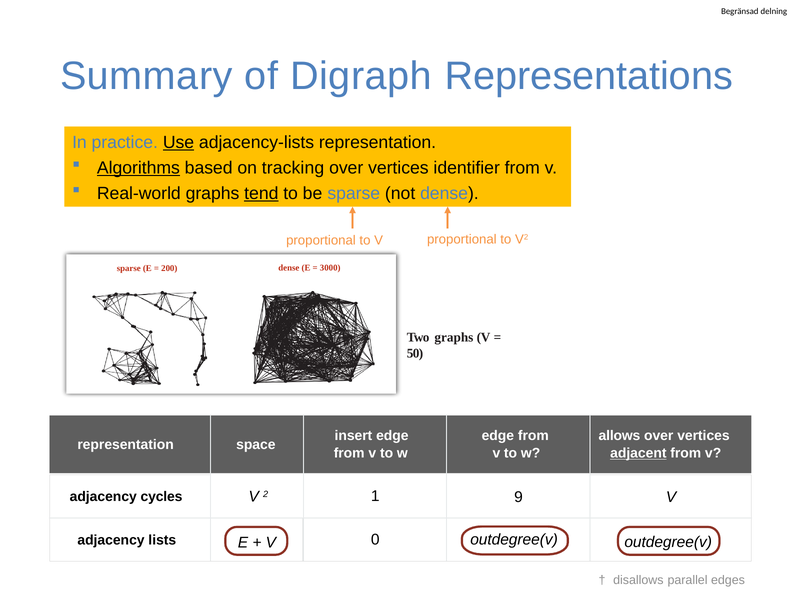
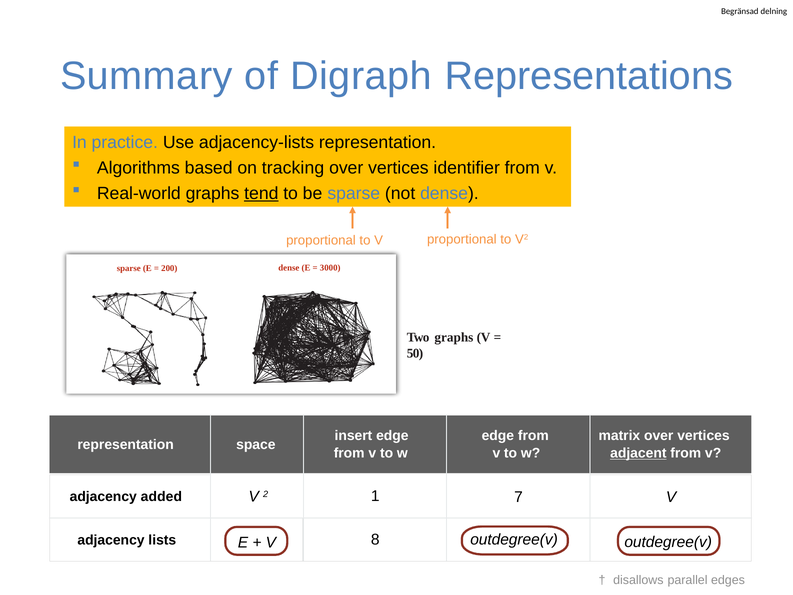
Use underline: present -> none (179, 142)
Algorithms underline: present -> none (138, 168)
allows: allows -> matrix (619, 435)
cycles: cycles -> added (161, 497)
9: 9 -> 7 (518, 497)
0: 0 -> 8 (375, 539)
